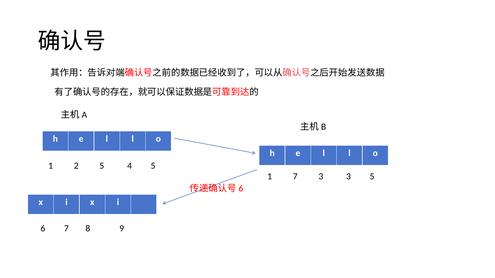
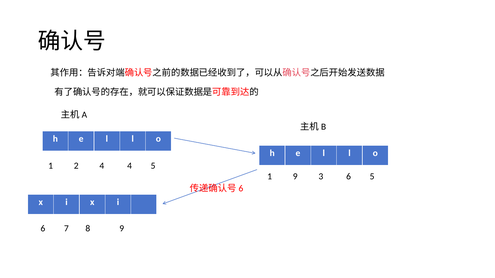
2 5: 5 -> 4 (102, 166)
1 7: 7 -> 9 (295, 177)
3 3: 3 -> 6 (349, 177)
